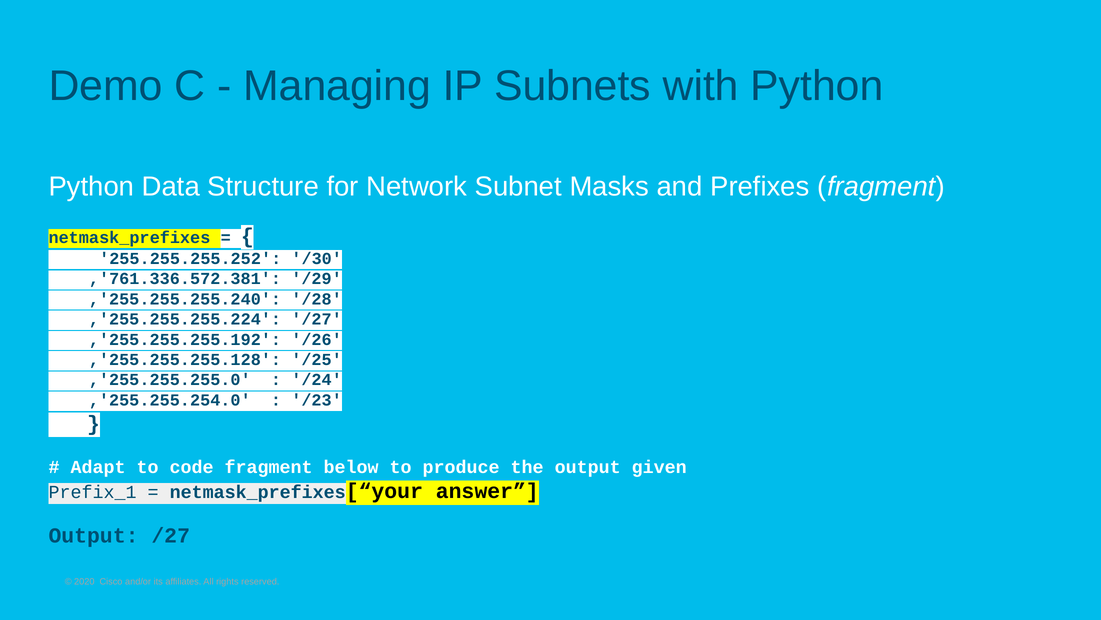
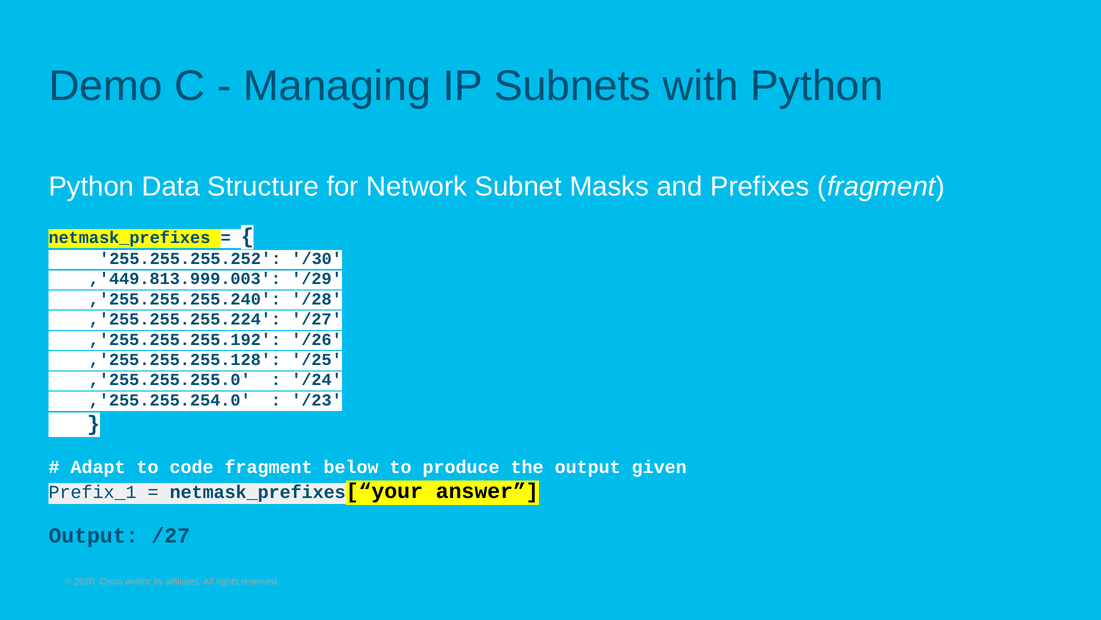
,'761.336.572.381: ,'761.336.572.381 -> ,'449.813.999.003 (185, 278)
